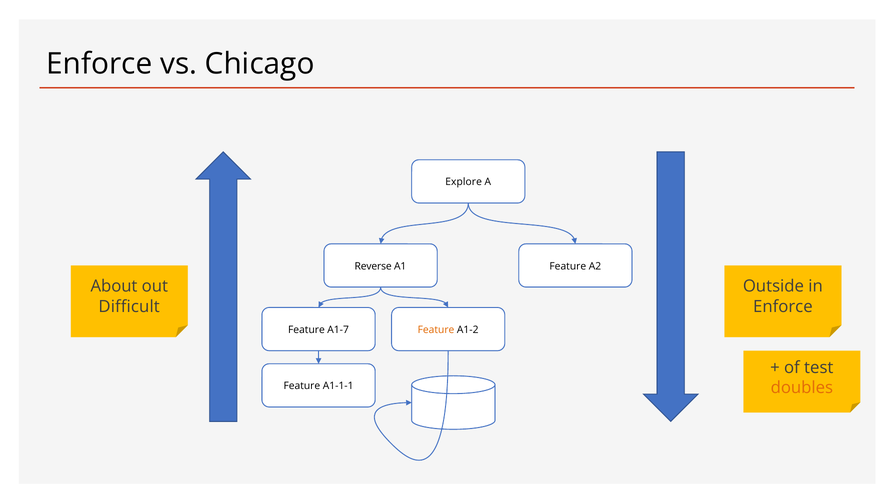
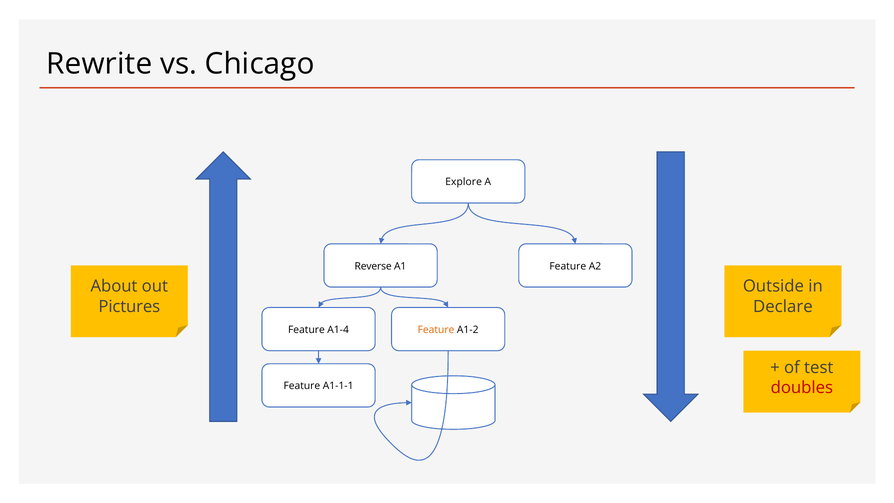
Enforce: Enforce -> Rewrite (99, 64)
Difficult: Difficult -> Pictures (129, 306)
Enforce: Enforce -> Declare (783, 306)
A1-7: A1-7 -> A1-4 (338, 330)
doubles colour: orange -> red (802, 388)
